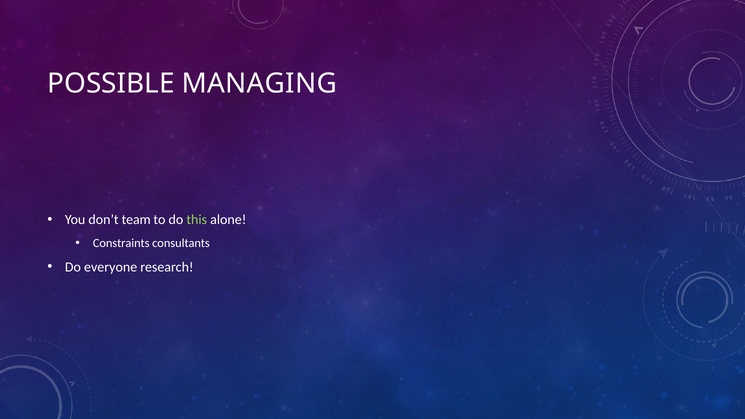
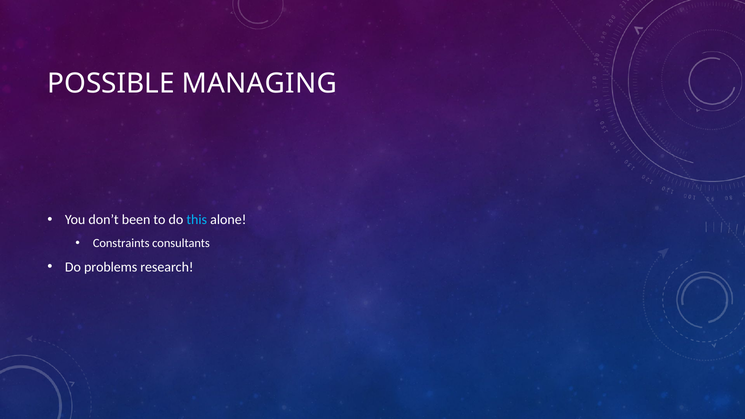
team: team -> been (136, 220)
this colour: light green -> light blue (197, 220)
everyone: everyone -> problems (111, 267)
